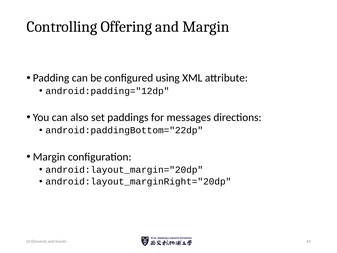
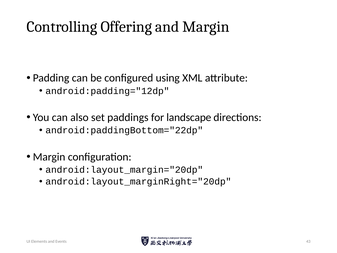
messages: messages -> landscape (189, 117)
